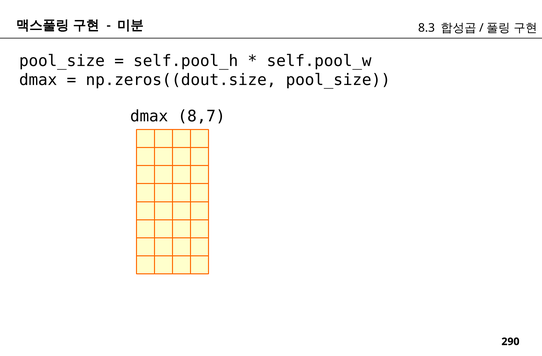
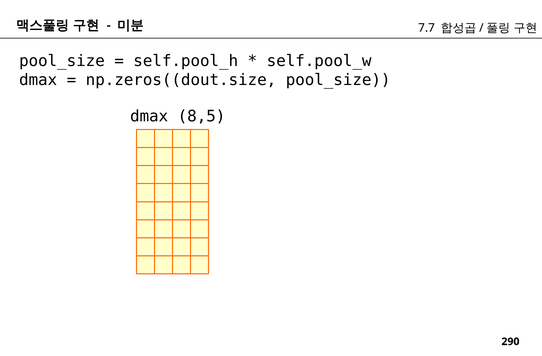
8.3: 8.3 -> 7.7 (427, 28)
8,7: 8,7 -> 8,5 (202, 116)
